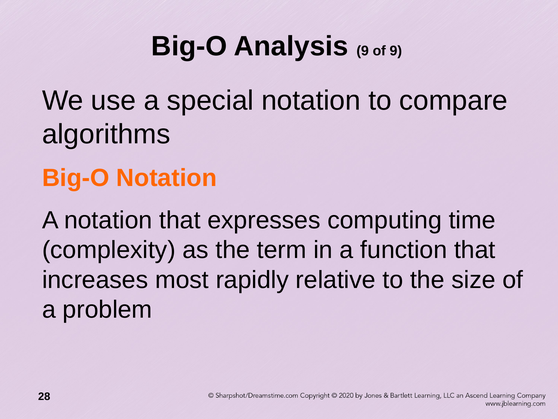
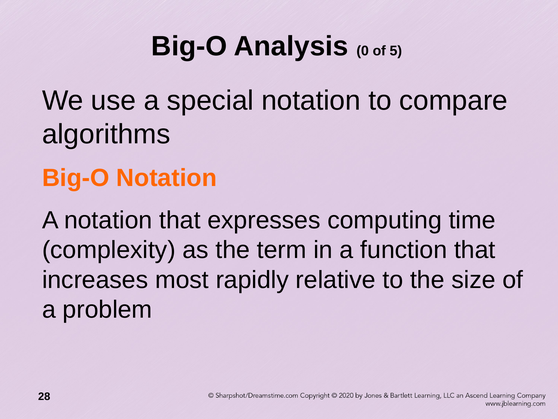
Analysis 9: 9 -> 0 (363, 51)
of 9: 9 -> 5 (396, 51)
